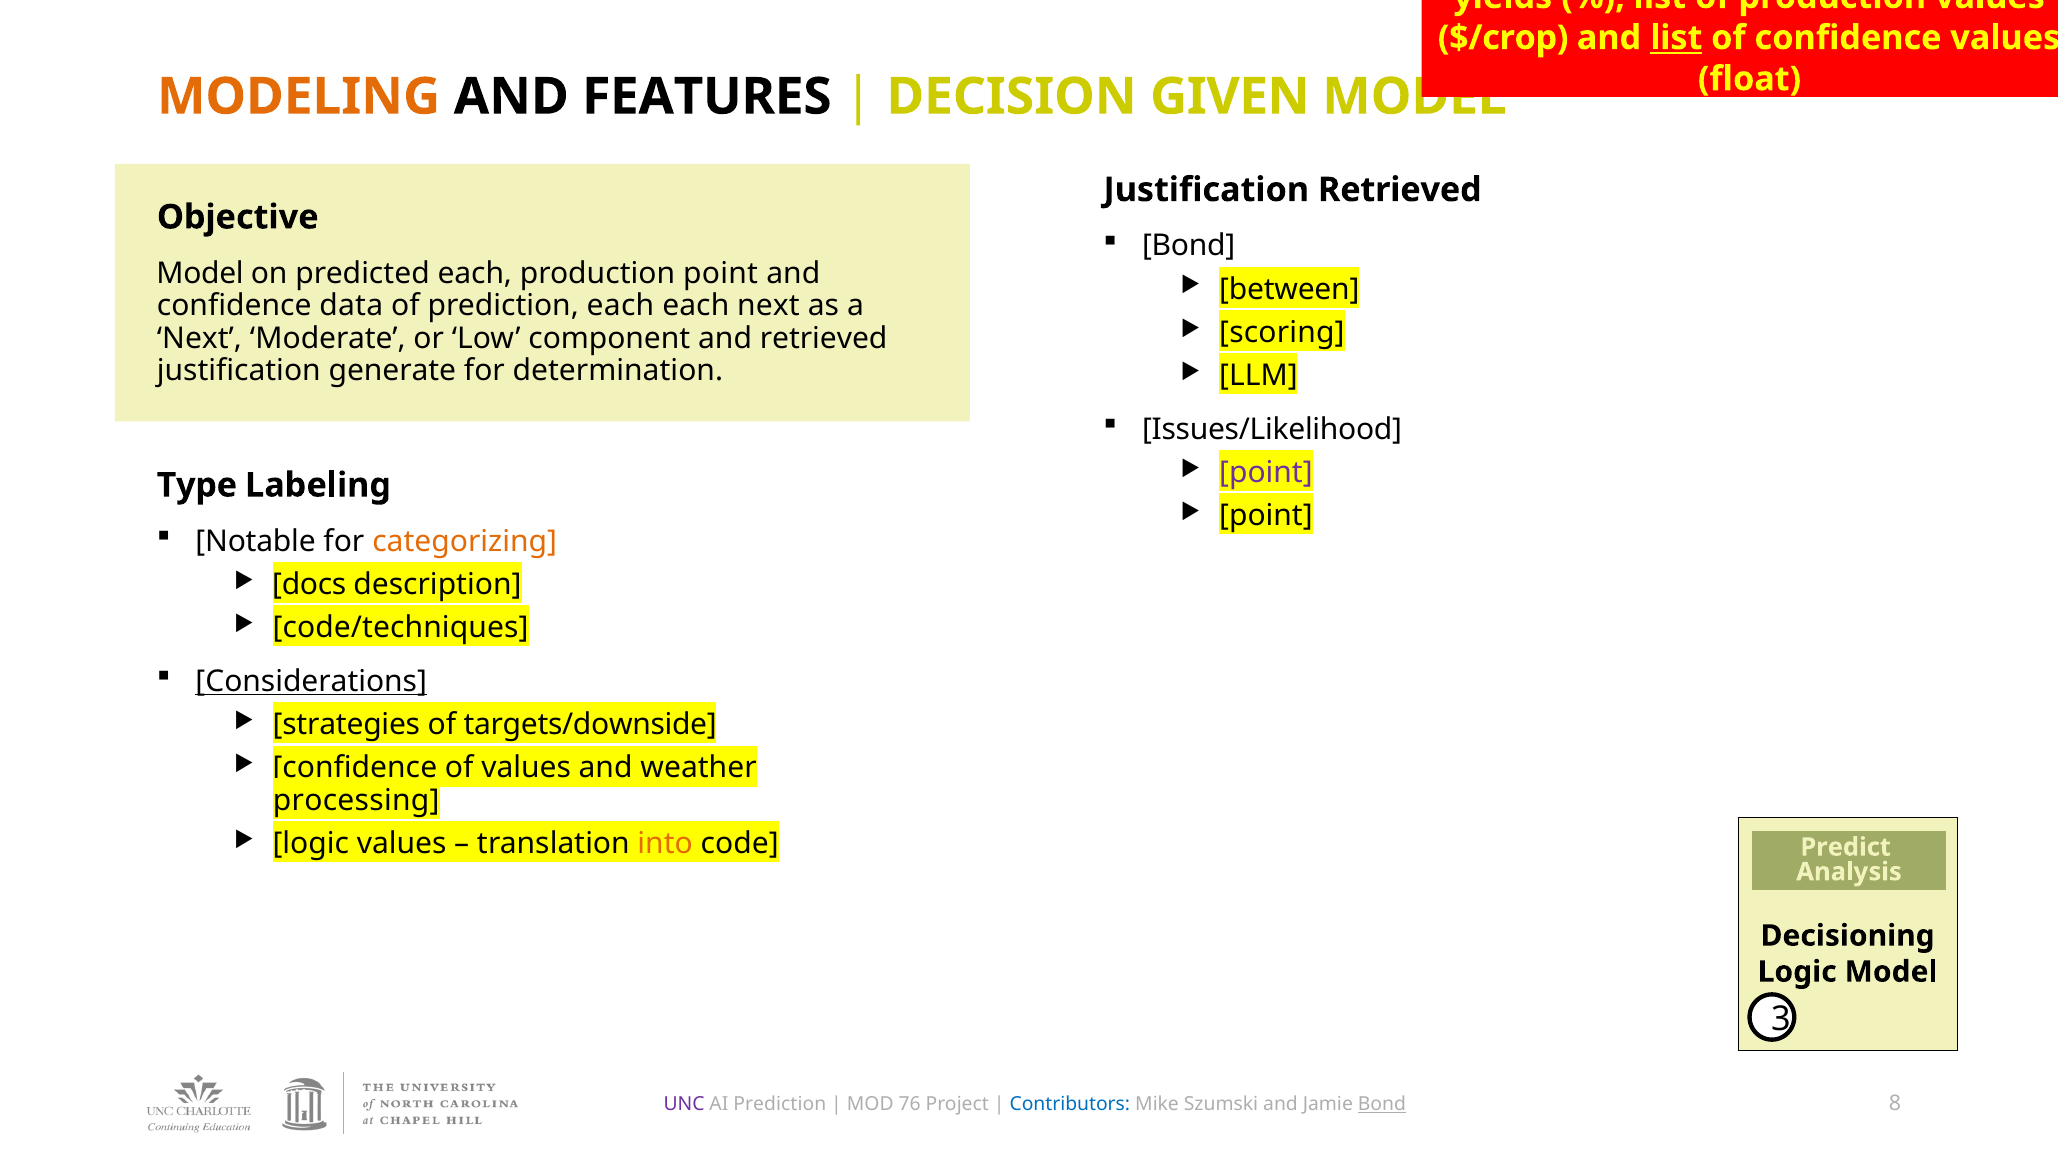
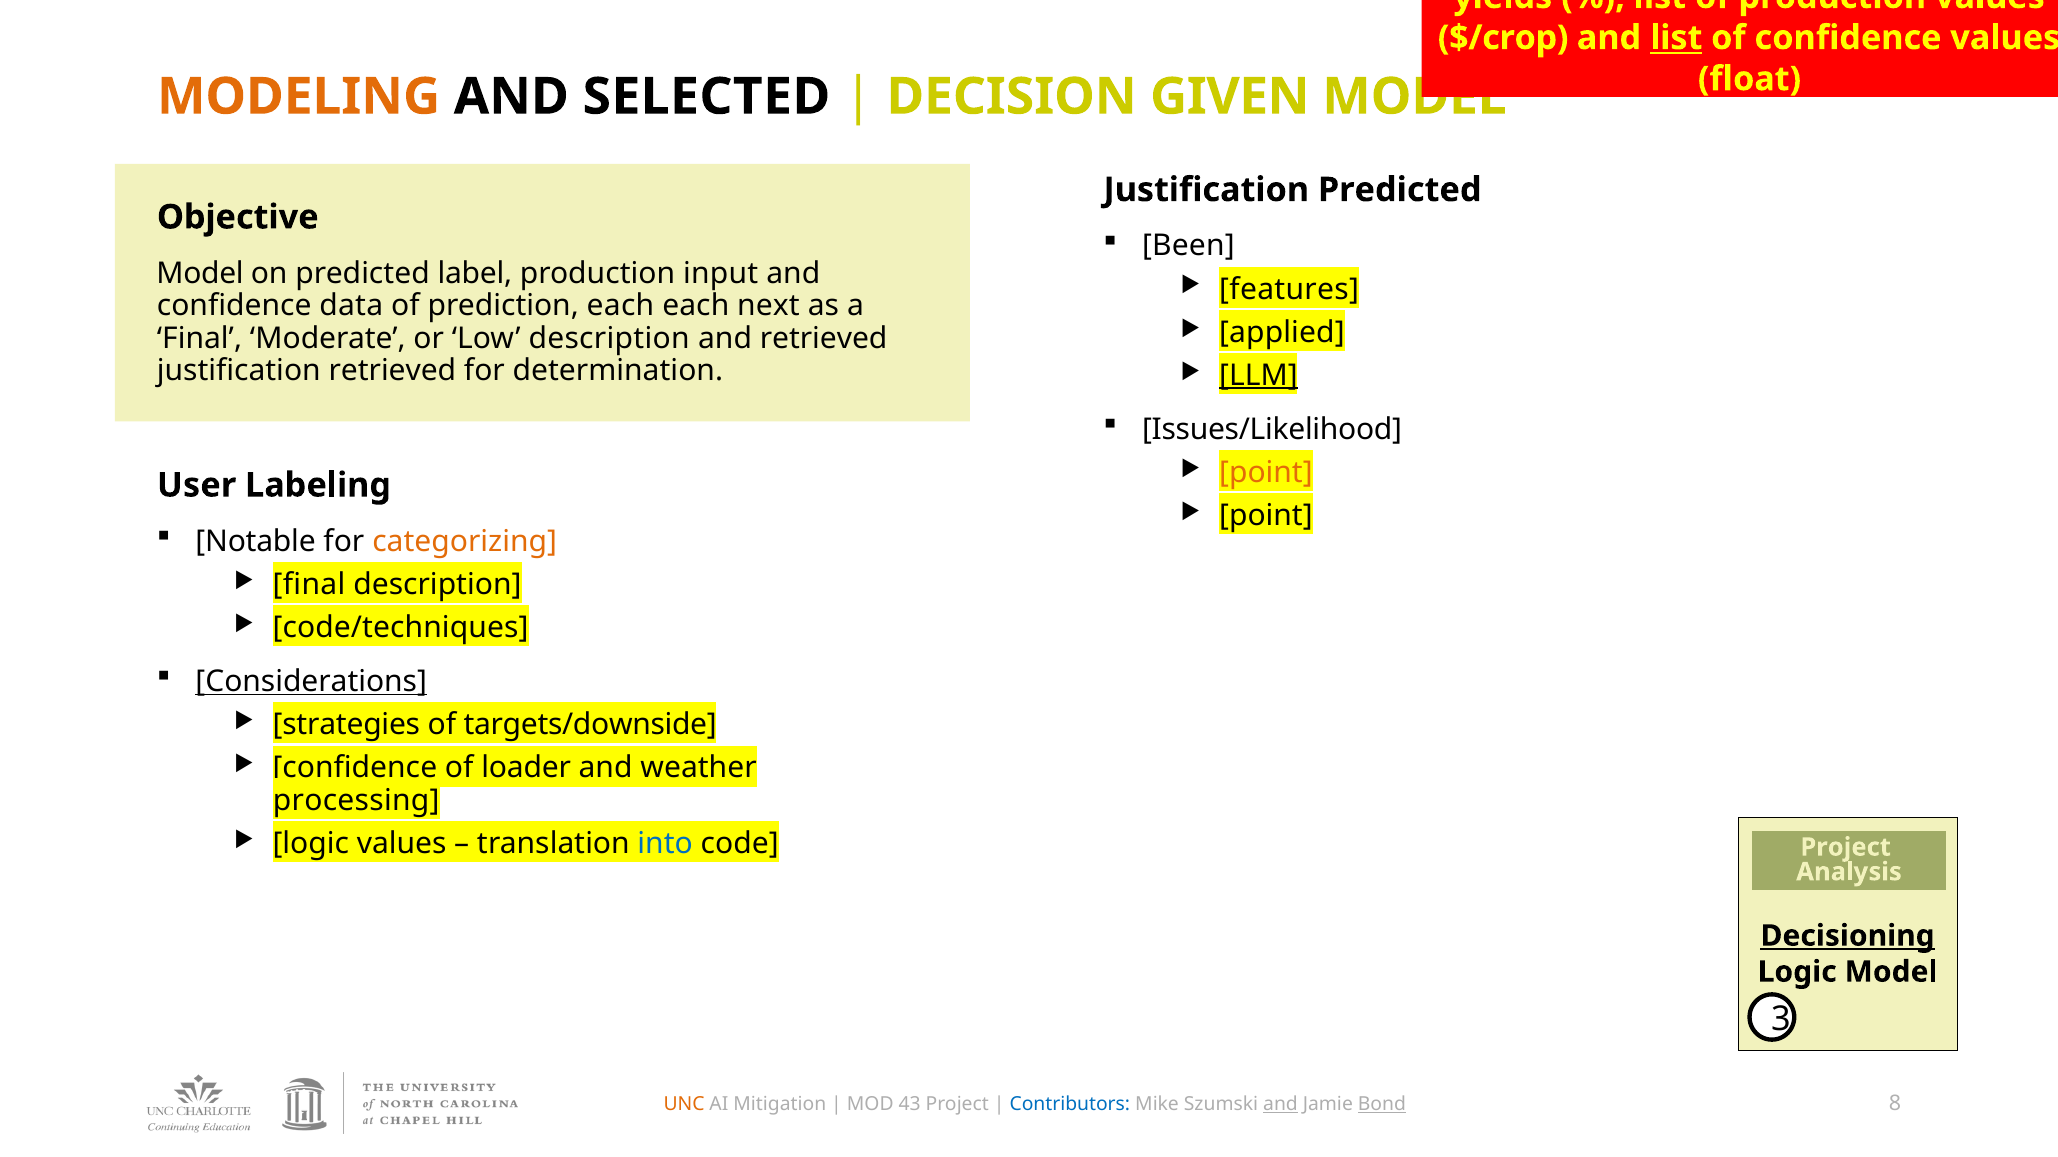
FEATURES: FEATURES -> SELECTED (706, 97)
Justification Retrieved: Retrieved -> Predicted (1400, 190)
Bond: Bond -> Been (1188, 246)
predicted each: each -> label (475, 274)
production point: point -> input (721, 274)
between: between -> features (1289, 289)
scoring: scoring -> applied (1282, 332)
Next: Next -> Final (199, 338)
Low component: component -> description (609, 338)
justification generate: generate -> retrieved (392, 371)
LLM underline: none -> present (1258, 376)
point colour: purple -> orange (1266, 473)
Type: Type -> User (197, 485)
docs: docs -> final (309, 585)
of values: values -> loader (526, 768)
into colour: orange -> blue (665, 844)
Predict: Predict -> Project (1846, 848)
Decisioning underline: none -> present (1848, 936)
UNC colour: purple -> orange (684, 1105)
AI Prediction: Prediction -> Mitigation (780, 1105)
76: 76 -> 43 (910, 1105)
and underline: none -> present (1281, 1105)
